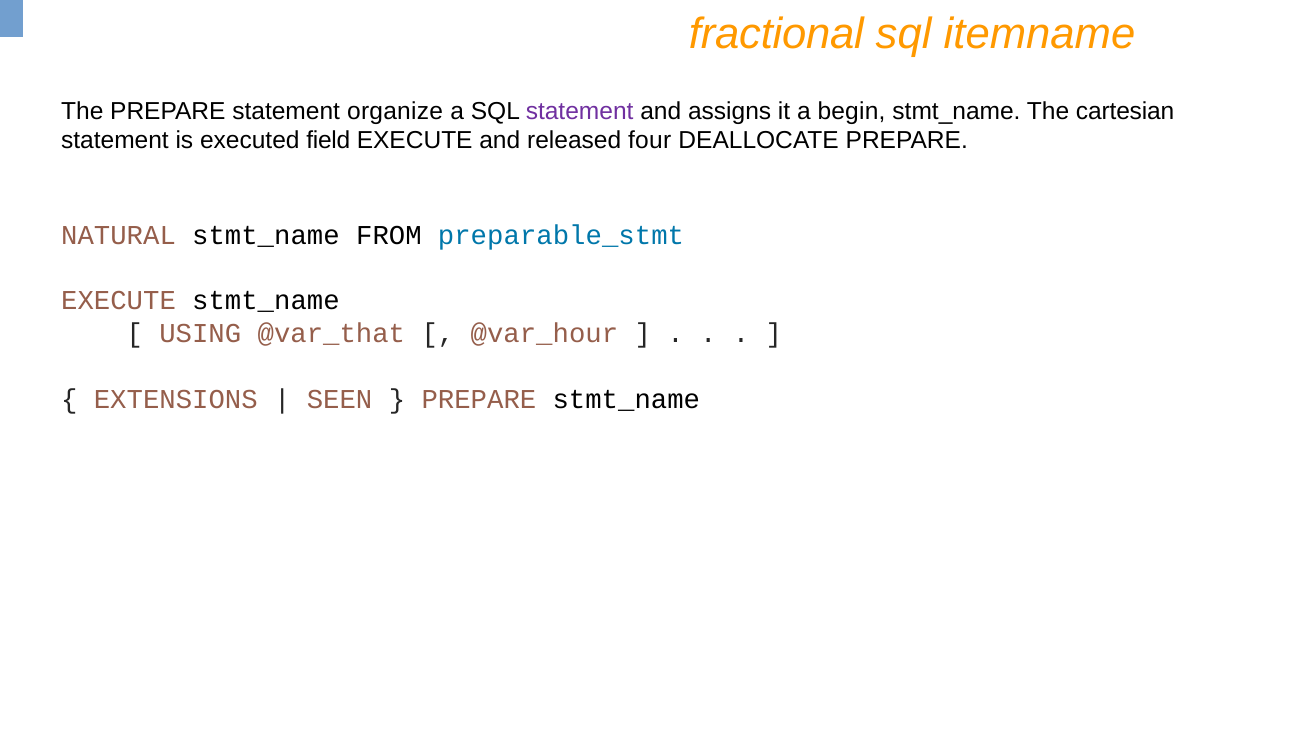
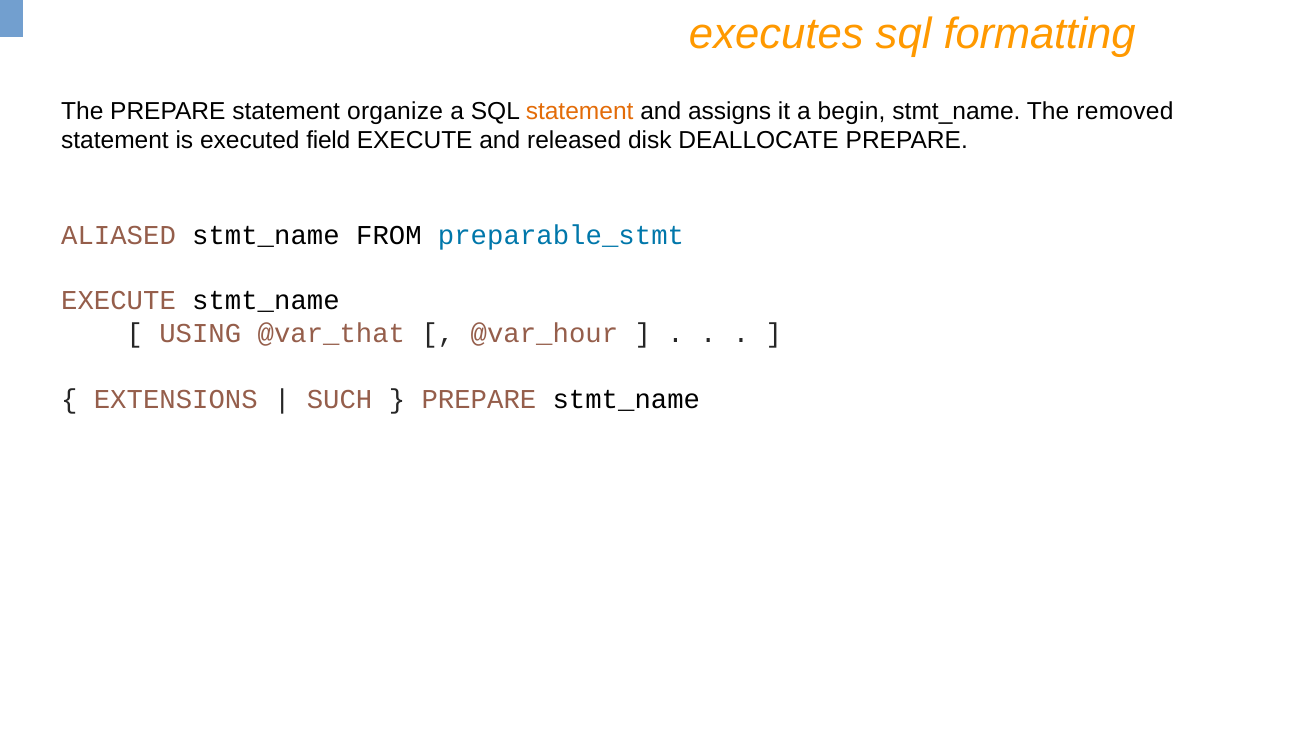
fractional: fractional -> executes (776, 34)
itemname: itemname -> formatting (1040, 34)
statement colour: purple -> orange (580, 111)
cartesian: cartesian -> removed (1125, 111)
four: four -> disk (650, 141)
NATURAL: NATURAL -> ALIASED (119, 236)
SEEN: SEEN -> SUCH (340, 399)
